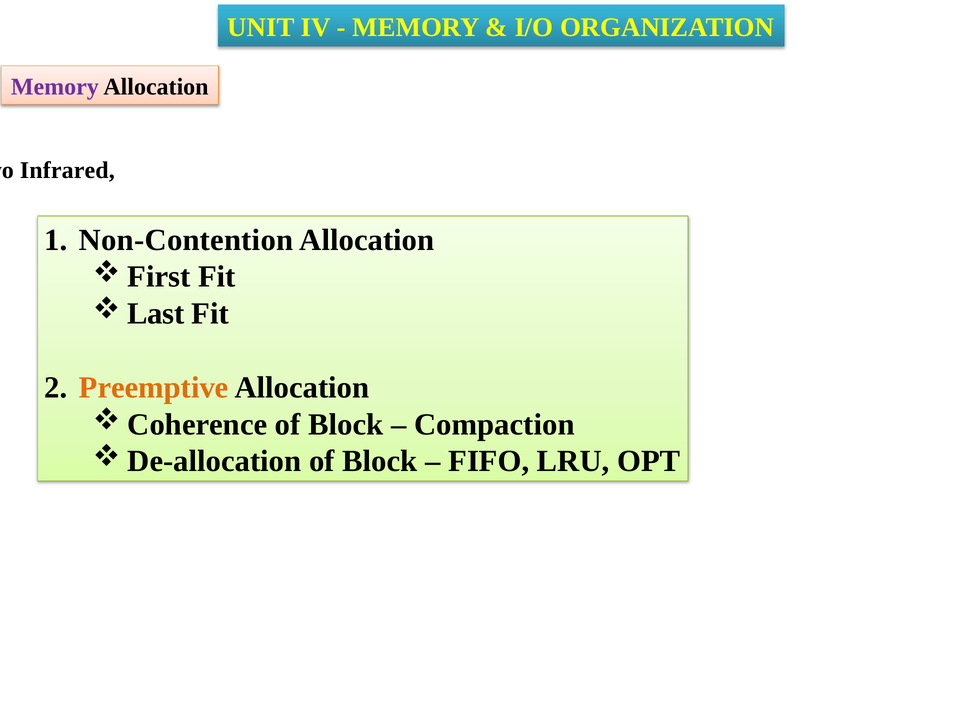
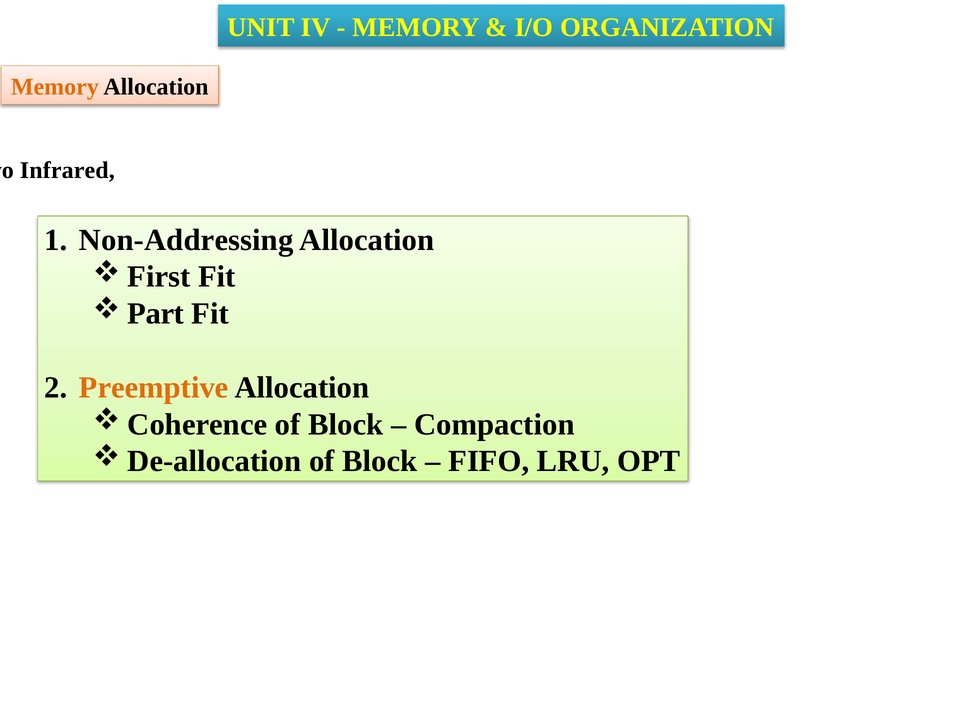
Memory colour: purple -> orange (55, 87)
Non-Contention: Non-Contention -> Non-Addressing (186, 240)
Last: Last -> Part (156, 314)
